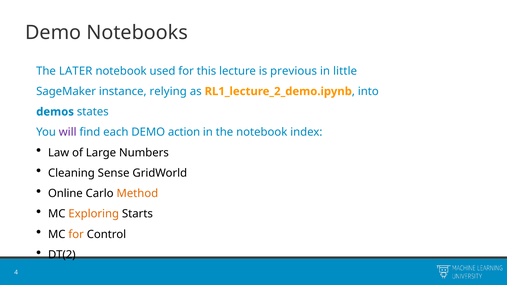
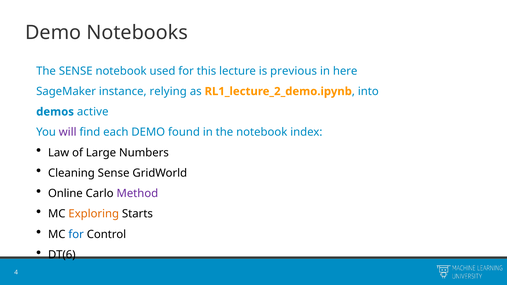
The LATER: LATER -> SENSE (76, 71)
little: little -> here (345, 71)
states: states -> active (93, 112)
action: action -> found (184, 132)
Method colour: orange -> purple (137, 194)
for colour: orange -> blue (76, 234)
DT(2: DT(2 -> DT(6 (62, 255)
